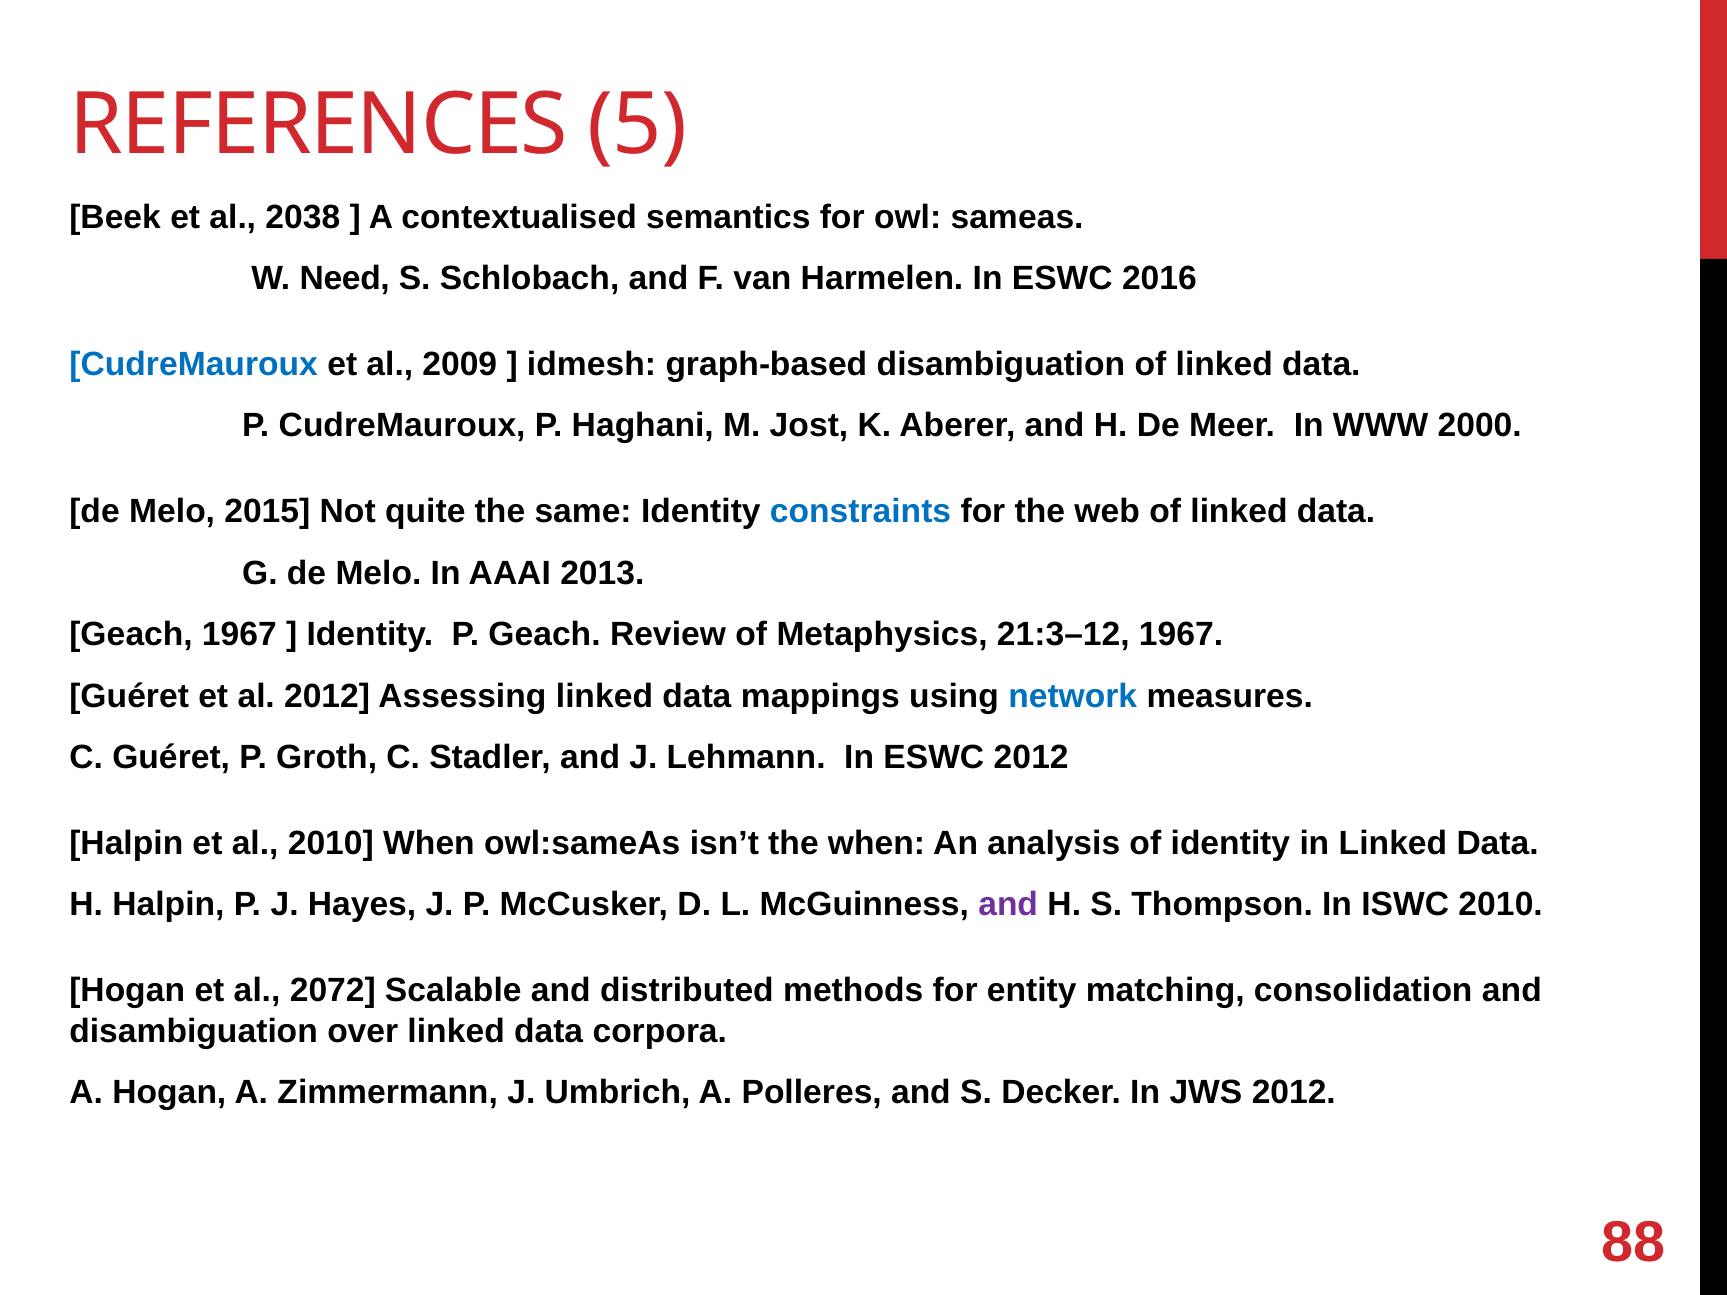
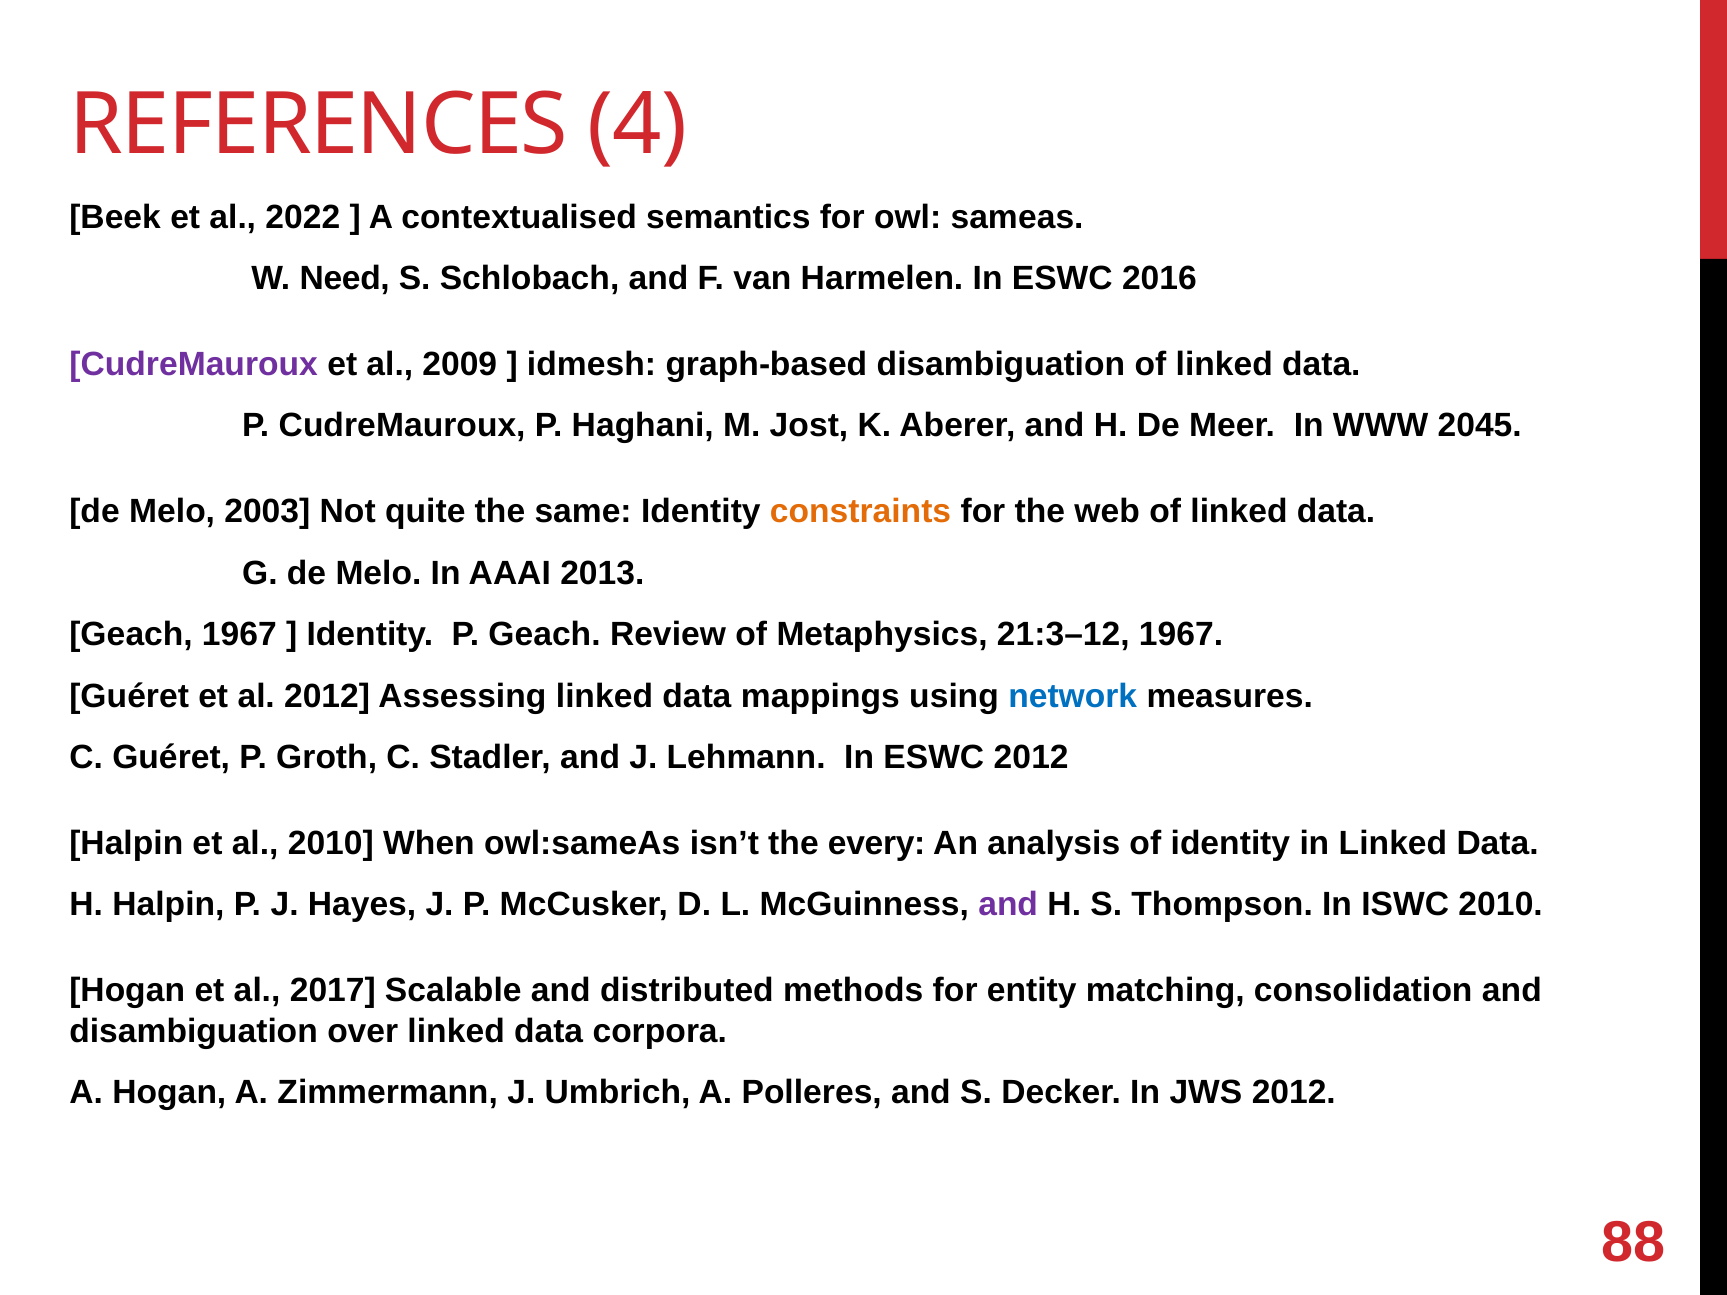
5: 5 -> 4 (637, 125)
2038: 2038 -> 2022 (303, 217)
CudreMauroux colour: blue -> purple (194, 364)
2000: 2000 -> 2045 (1480, 426)
2015: 2015 -> 2003 (267, 512)
constraints colour: blue -> orange (861, 512)
the when: when -> every (877, 844)
2072: 2072 -> 2017 (333, 991)
